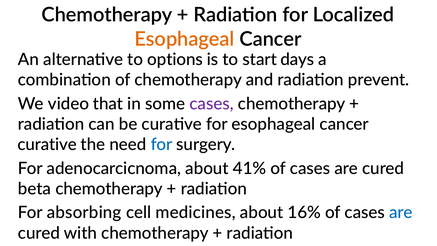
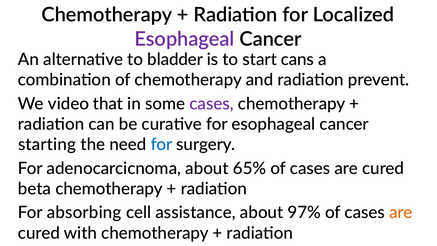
Esophageal colour: orange -> purple (184, 39)
options: options -> bladder (175, 59)
days: days -> cans (297, 59)
curative: curative -> starting (47, 145)
41%: 41% -> 65% (250, 168)
medicines: medicines -> assistance (196, 213)
16%: 16% -> 97% (304, 213)
are colour: blue -> orange (401, 213)
